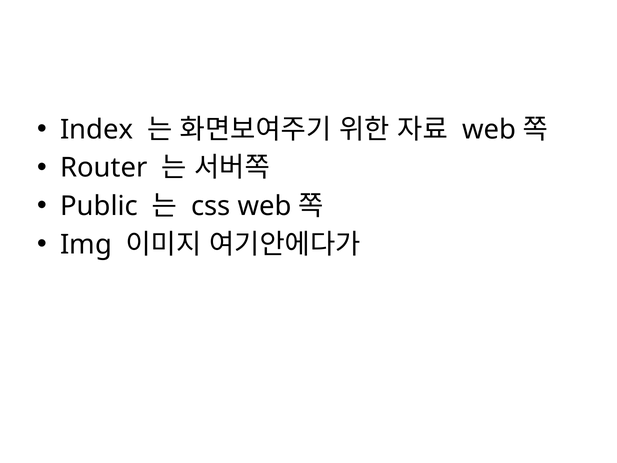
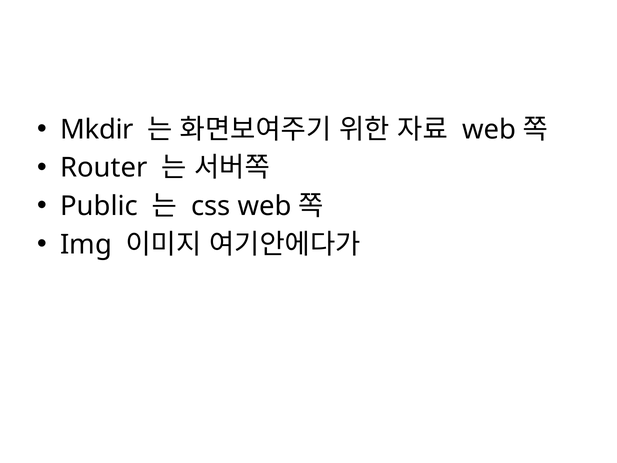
Index: Index -> Mkdir (97, 129)
